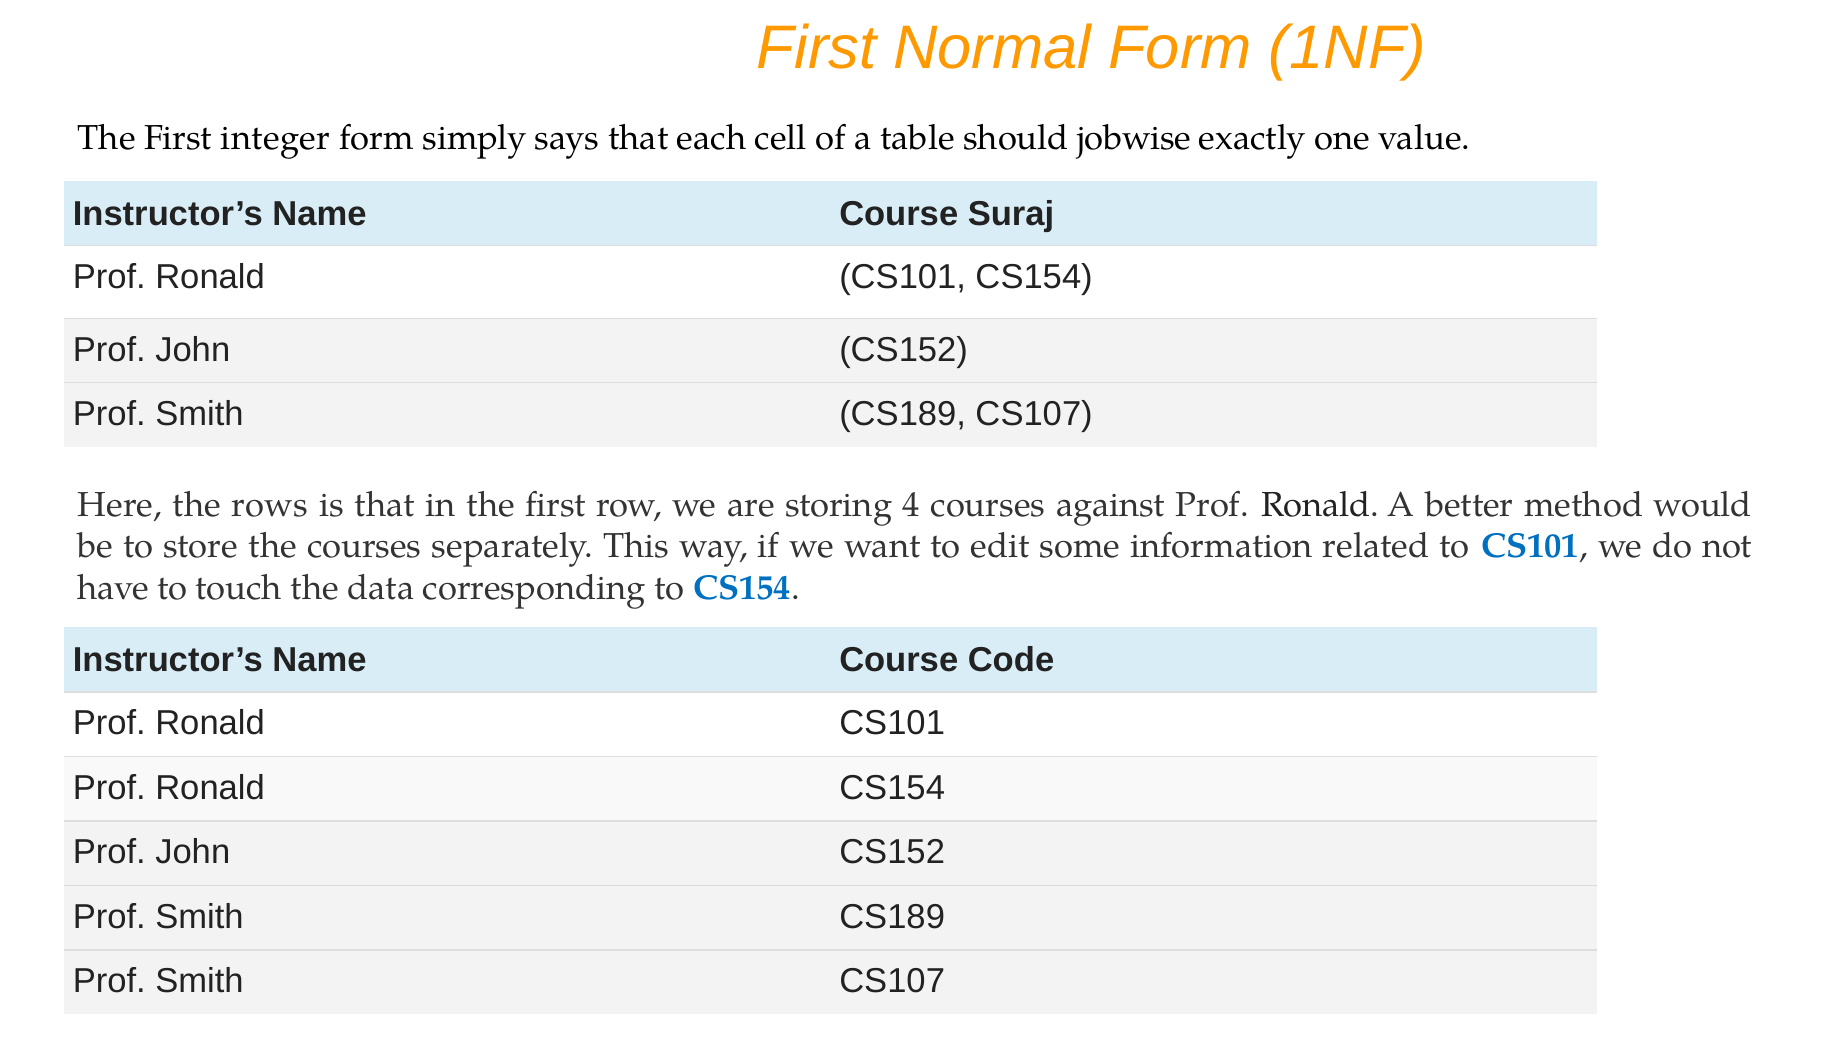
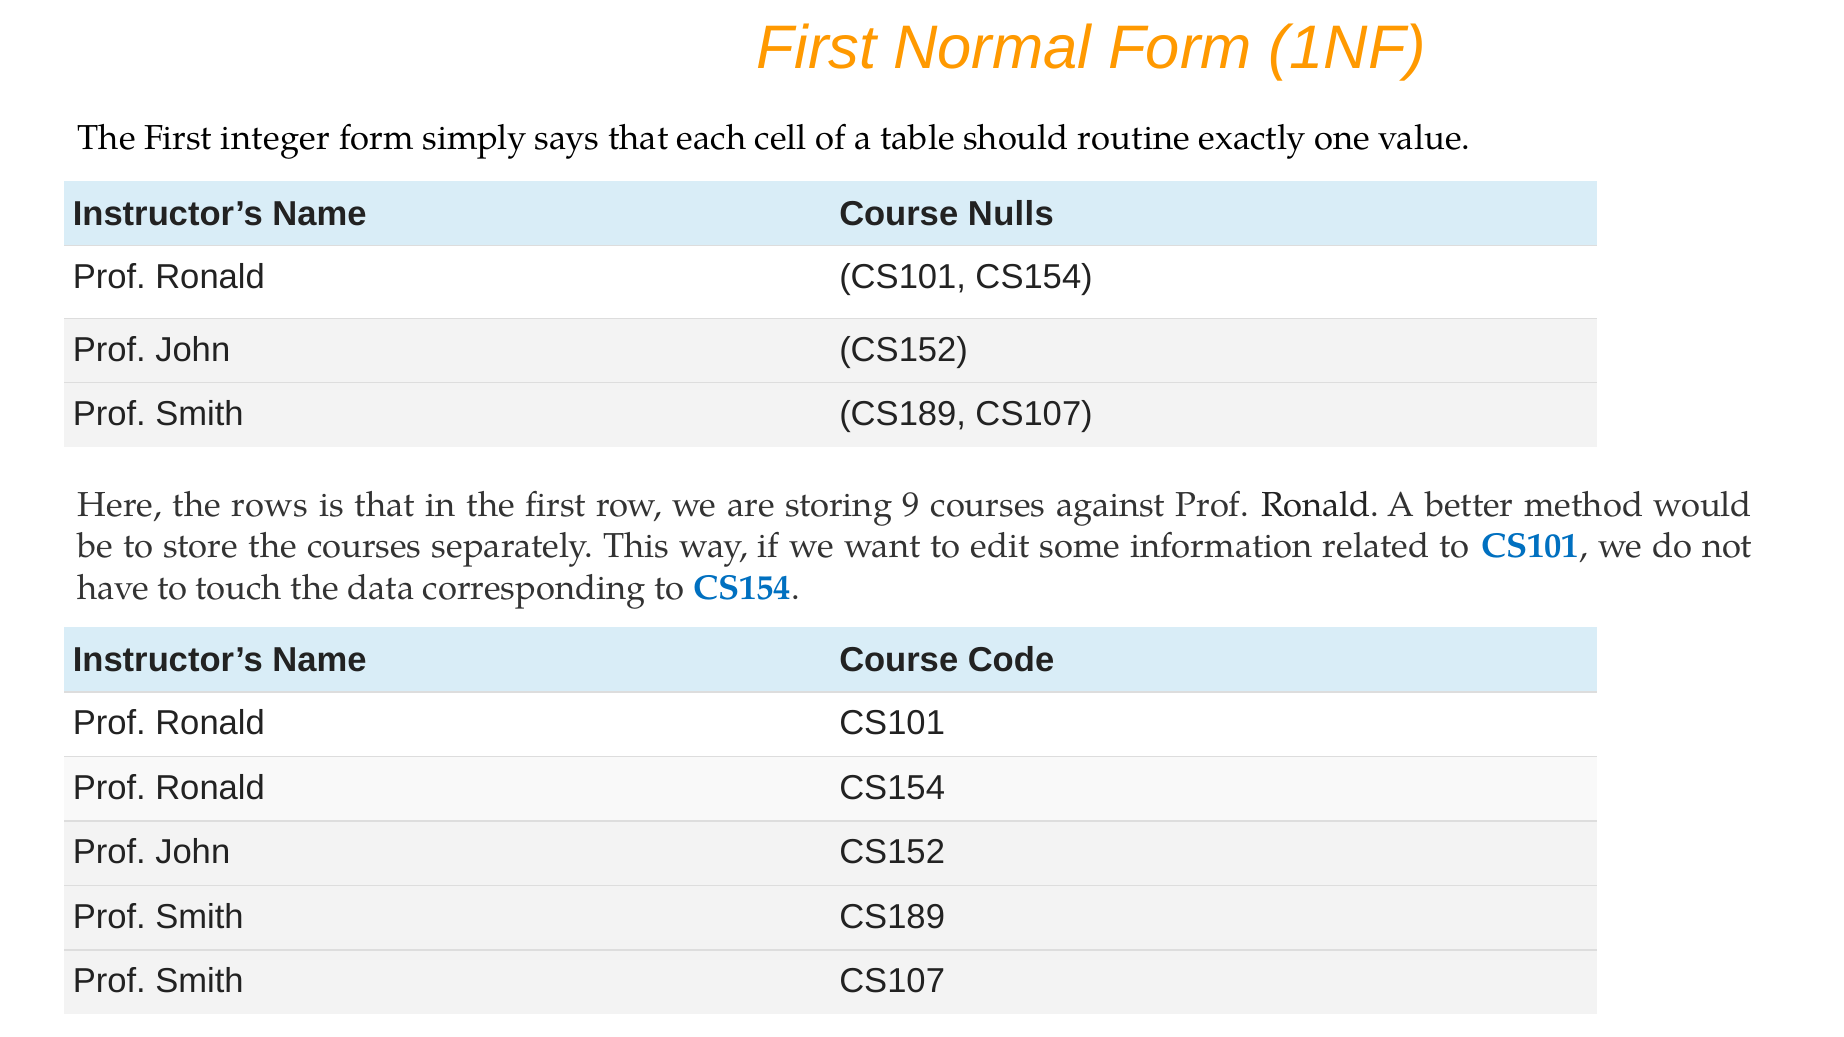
jobwise: jobwise -> routine (1134, 138)
Suraj: Suraj -> Nulls (1011, 214)
4: 4 -> 9 (911, 505)
